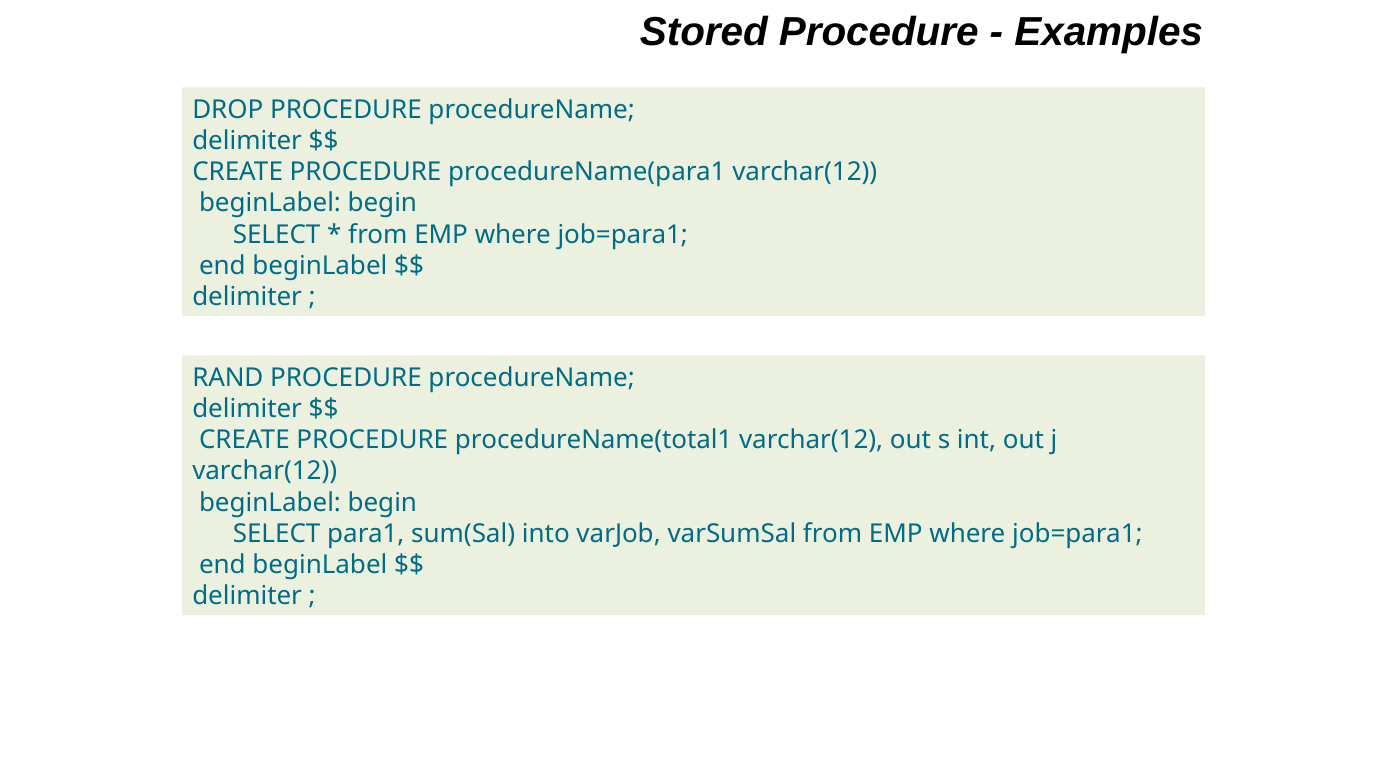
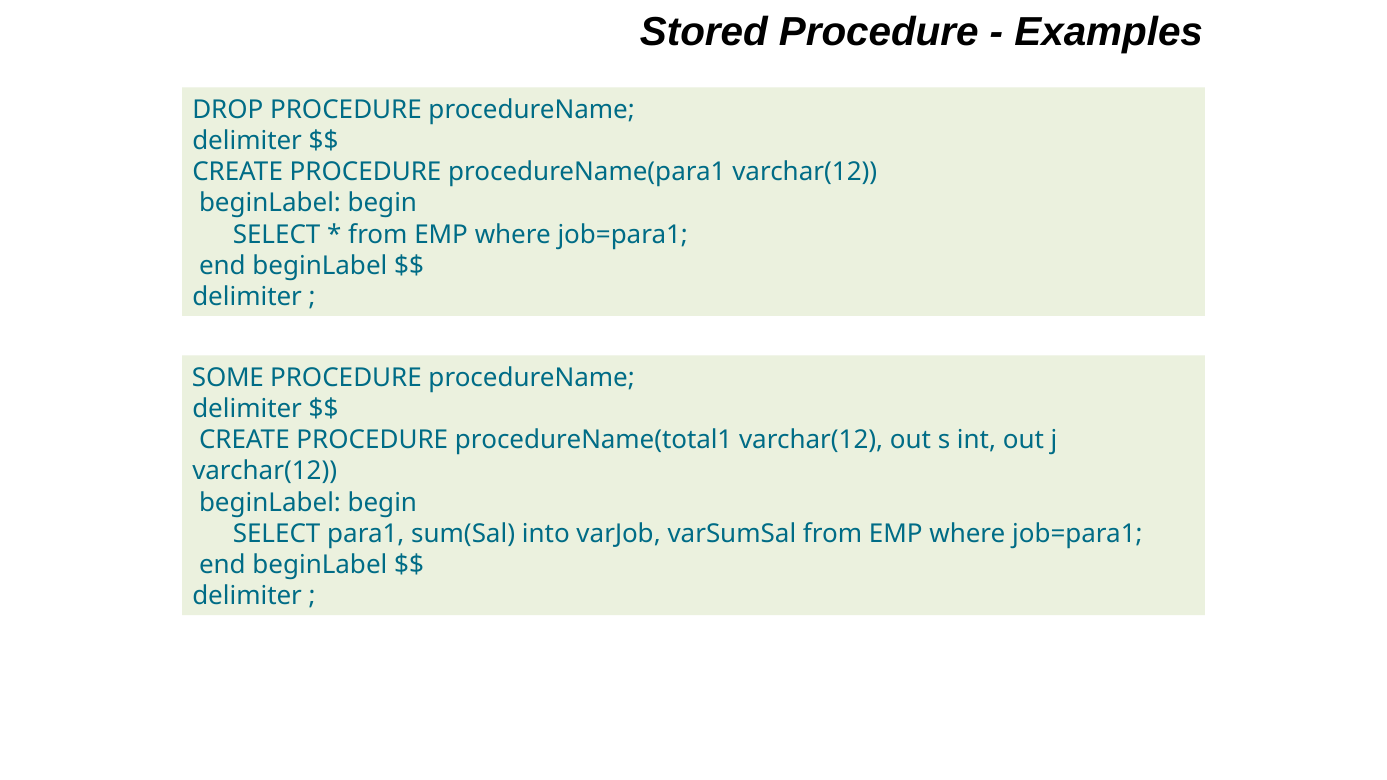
RAND: RAND -> SOME (228, 378)
